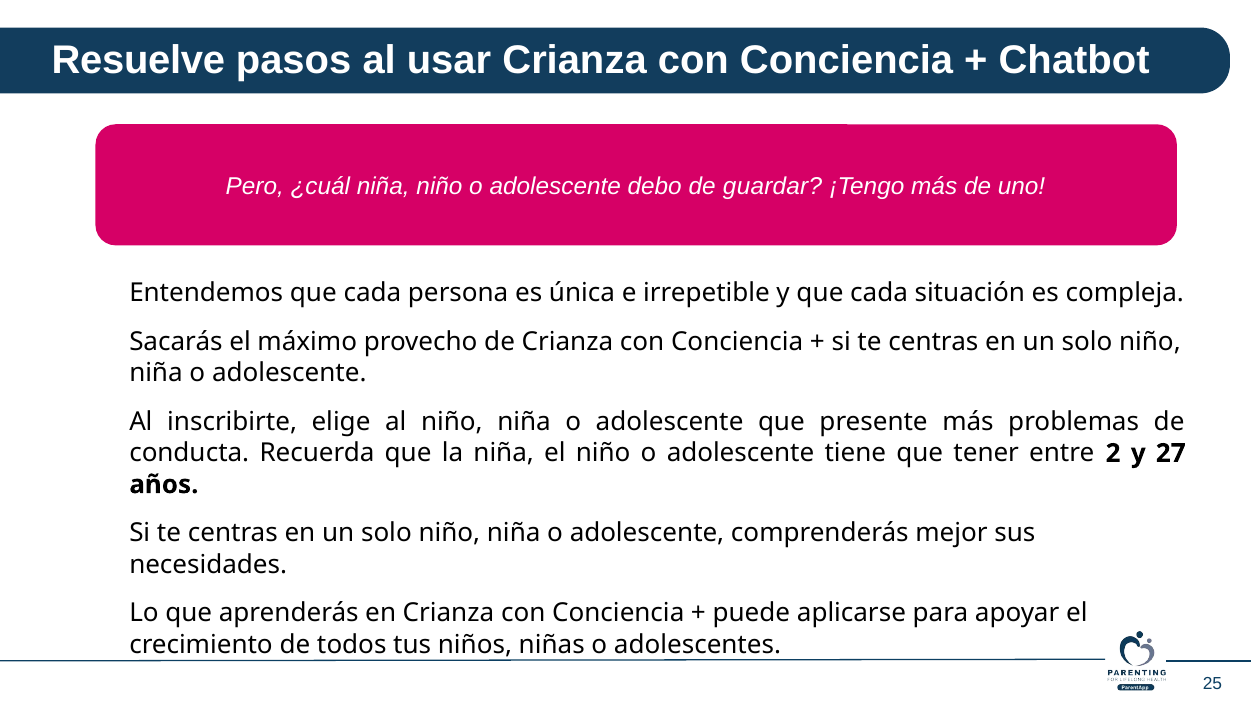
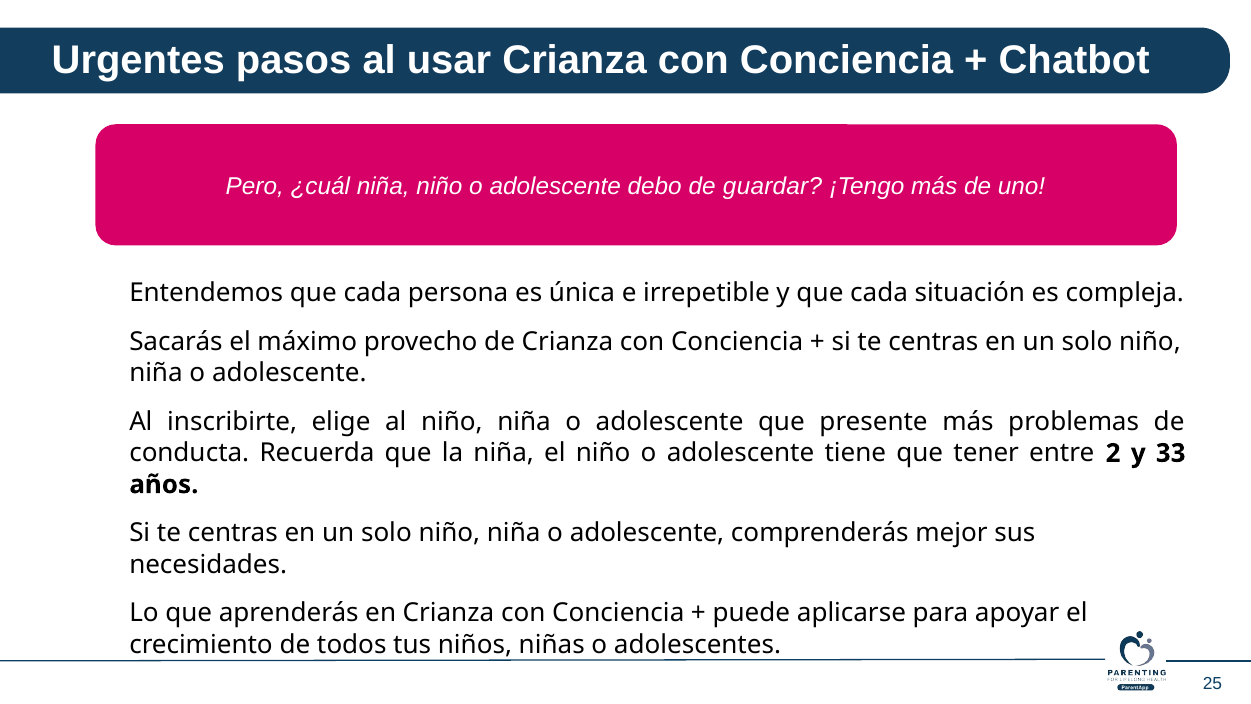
Resuelve: Resuelve -> Urgentes (138, 60)
27: 27 -> 33 (1171, 453)
